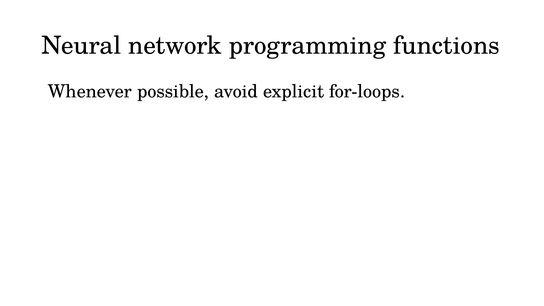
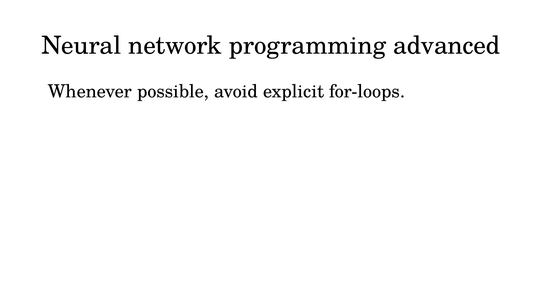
functions: functions -> advanced (447, 46)
